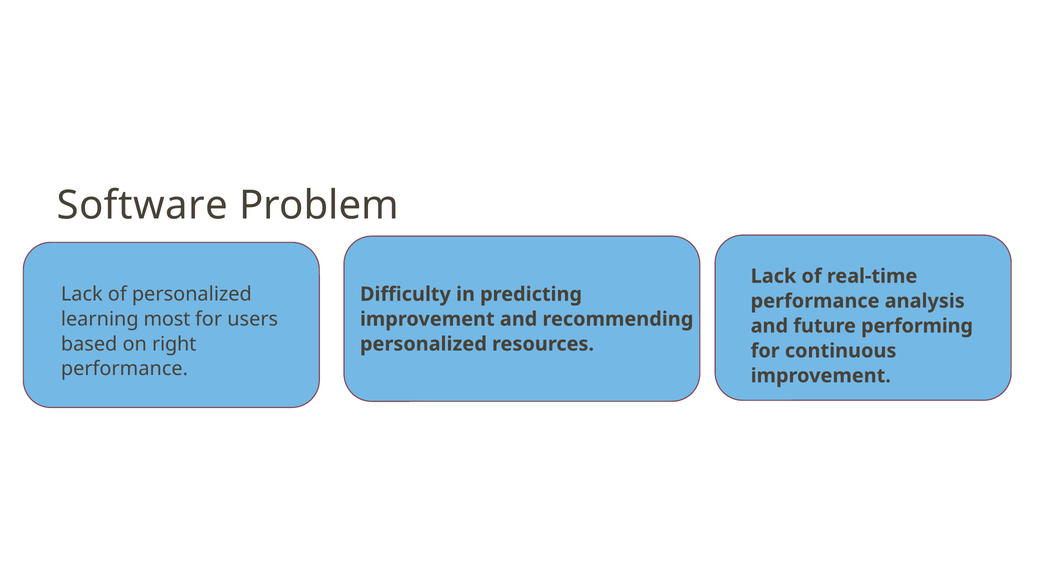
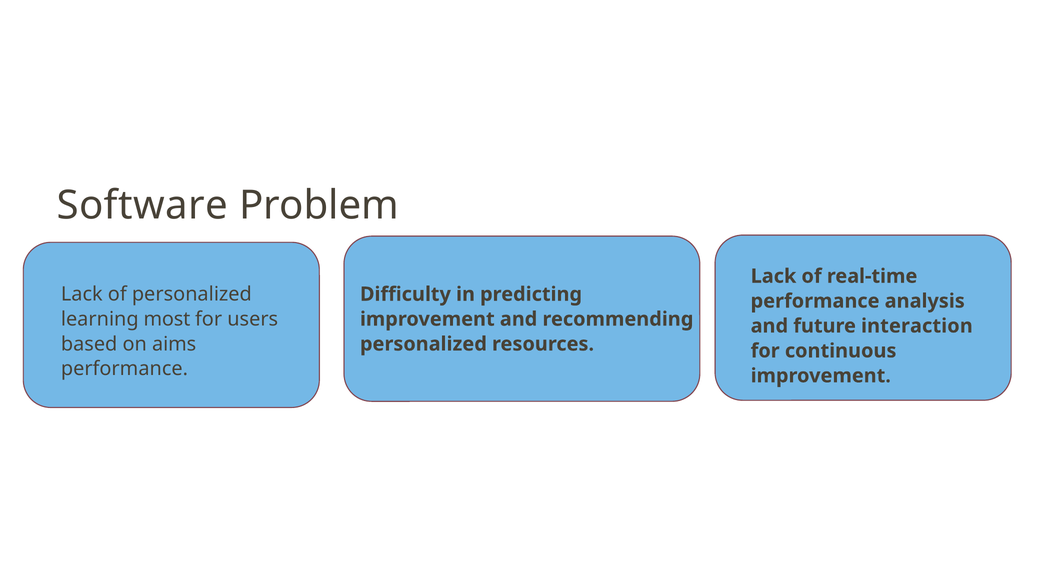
performing: performing -> interaction (917, 326)
right: right -> aims (174, 344)
